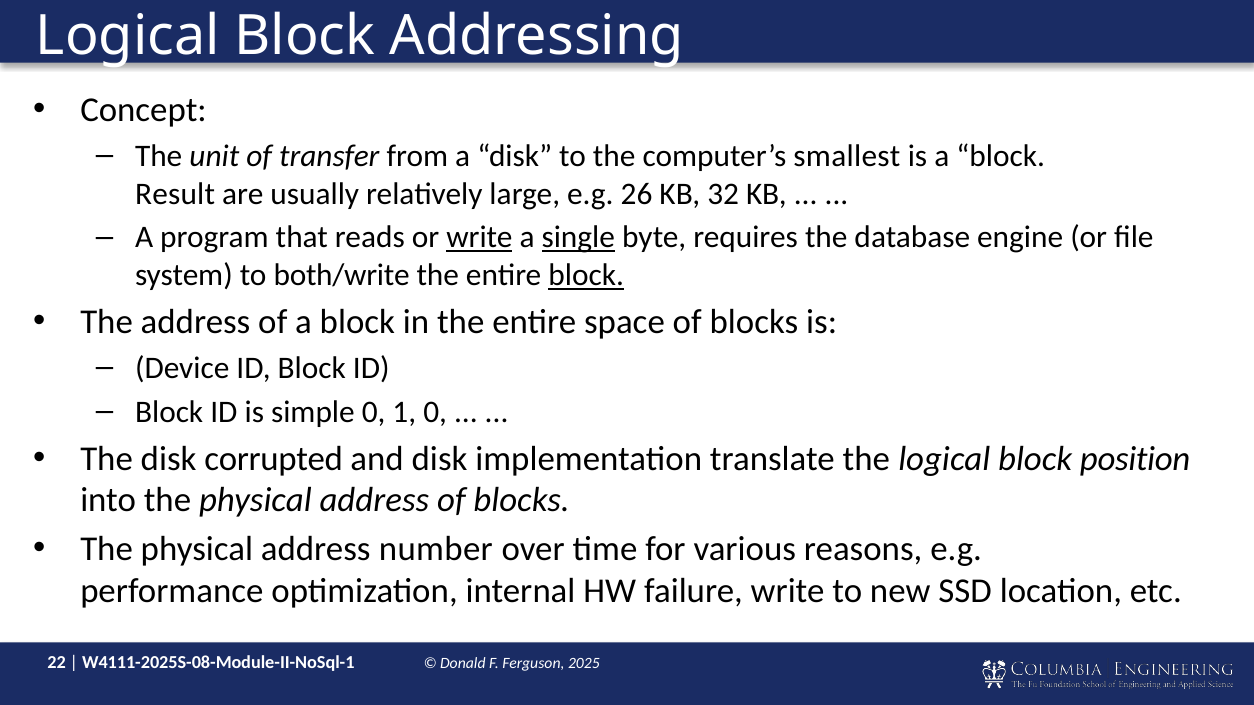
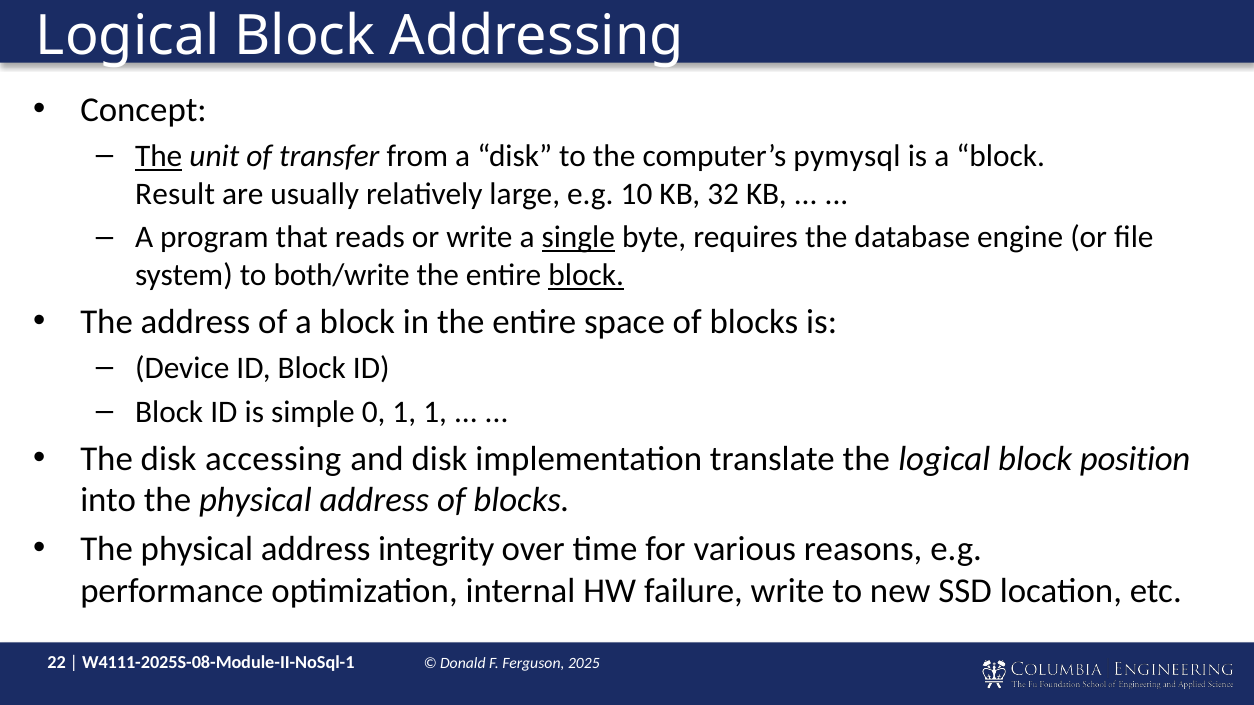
The underline: none -> present (159, 156)
smallest: smallest -> pymysql (847, 156)
26: 26 -> 10 (637, 194)
write underline: present -> none (479, 238)
1 0: 0 -> 1 (435, 412)
corrupted: corrupted -> accessing (273, 459)
number: number -> integrity (436, 549)
